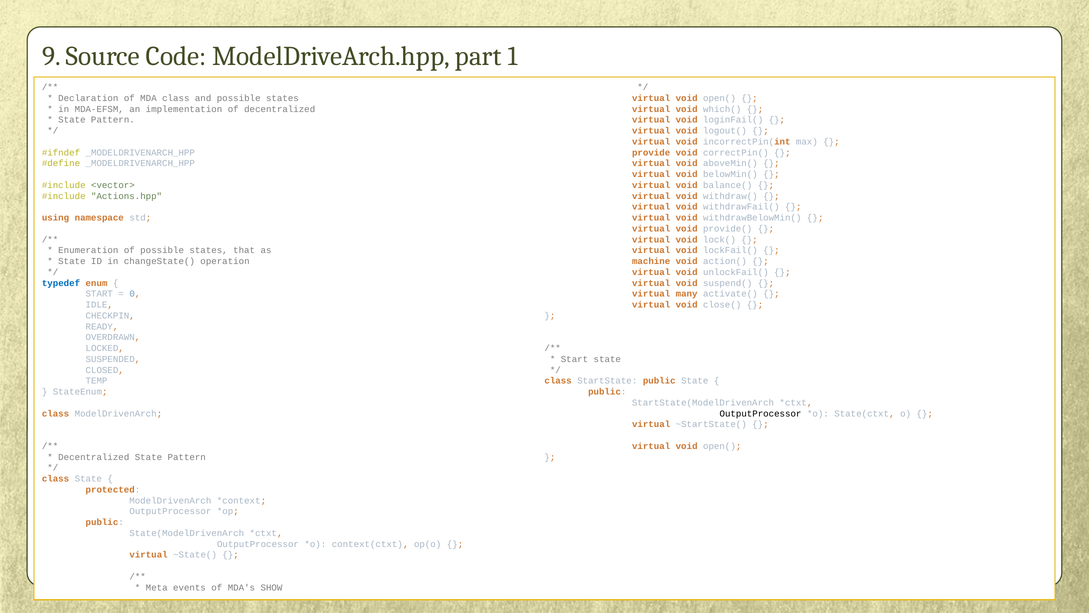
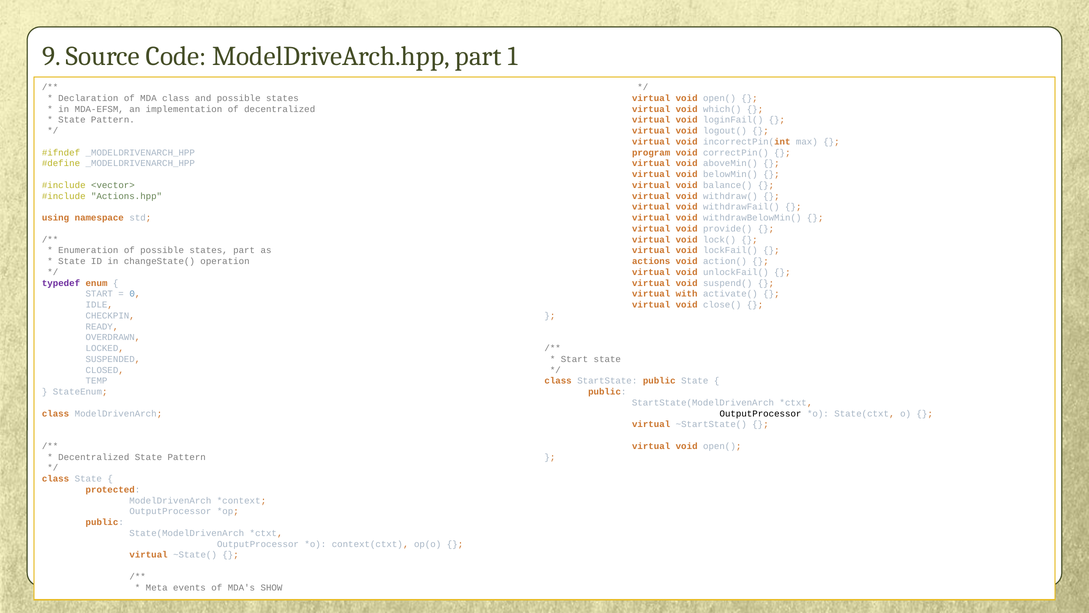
provide: provide -> program (651, 152)
states that: that -> part (244, 250)
machine: machine -> actions (651, 261)
typedef colour: blue -> purple (61, 283)
many: many -> with (687, 294)
